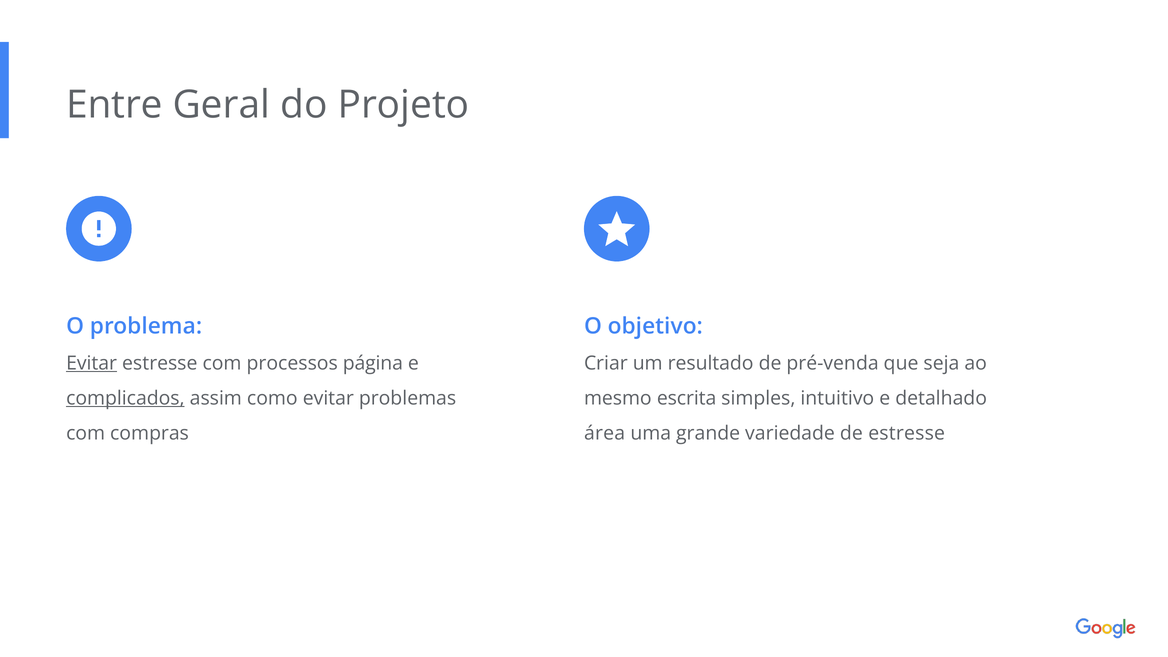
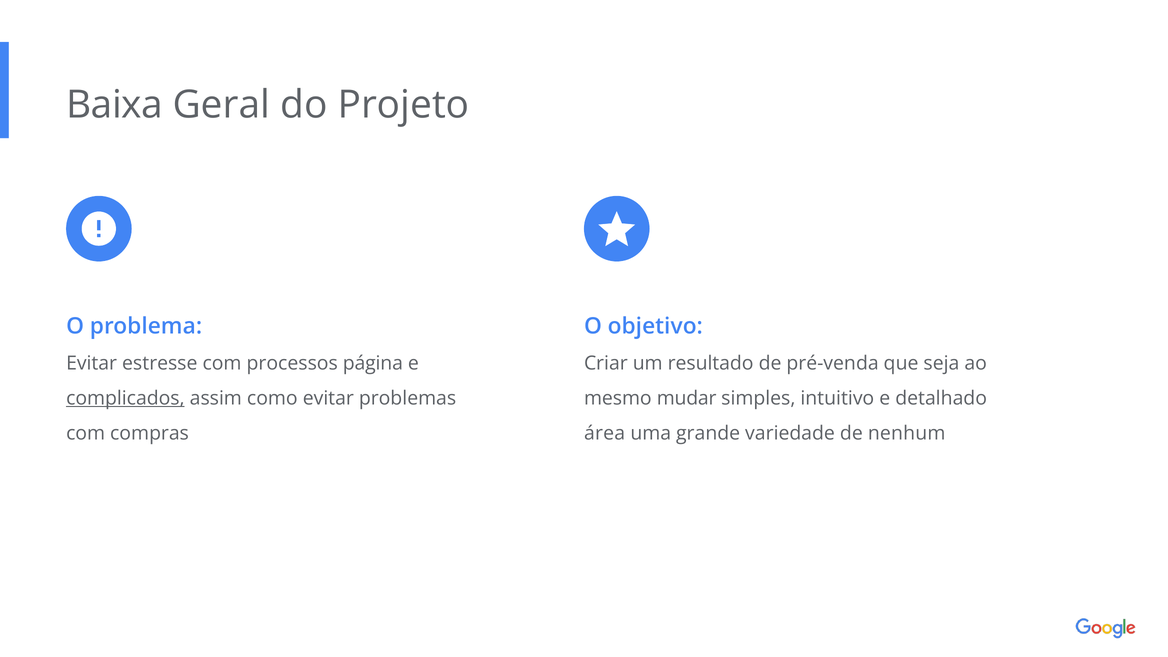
Entre: Entre -> Baixa (115, 105)
Evitar underline: present -> none (92, 363)
escrita: escrita -> mudar (687, 398)
de estresse: estresse -> nenhum (907, 433)
